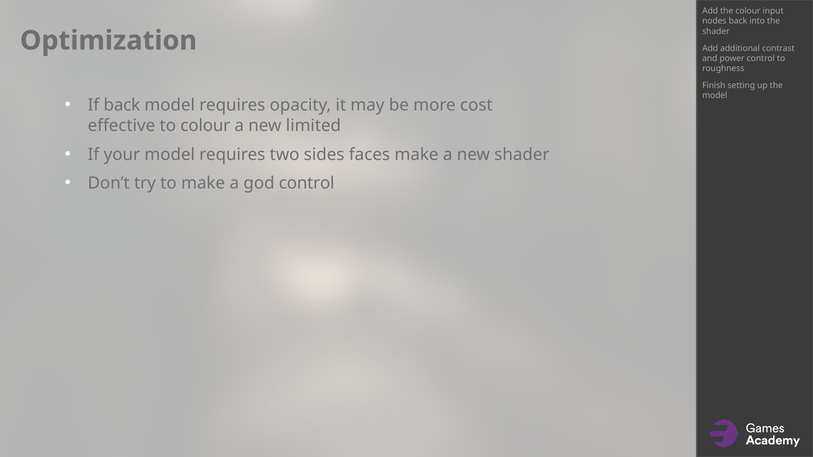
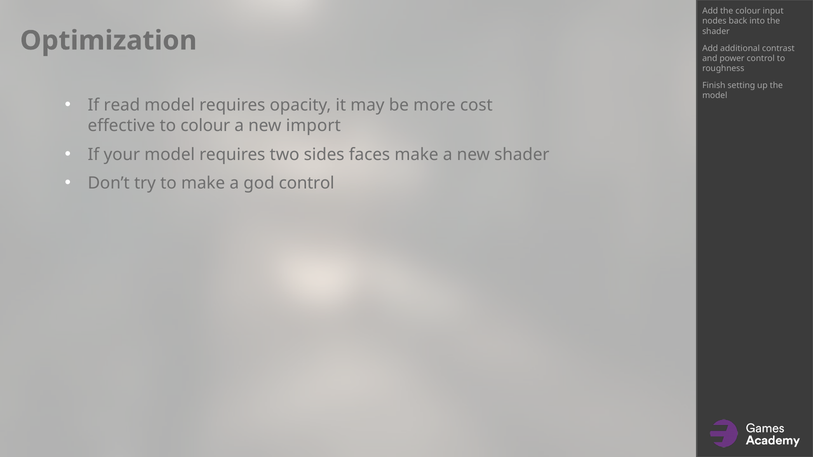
If back: back -> read (122, 105)
limited: limited -> import (313, 126)
